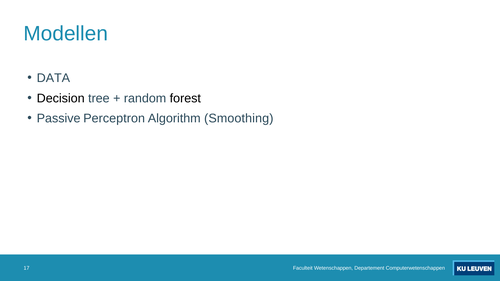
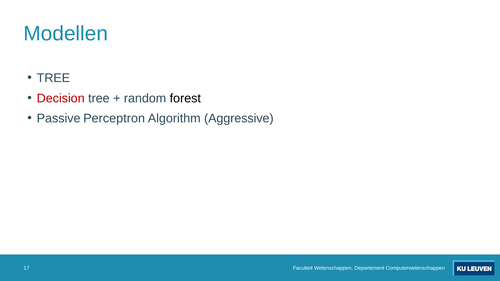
DATA: DATA -> TREE (53, 78)
Decision colour: black -> red (61, 98)
Smoothing: Smoothing -> Aggressive (239, 119)
